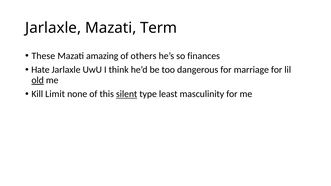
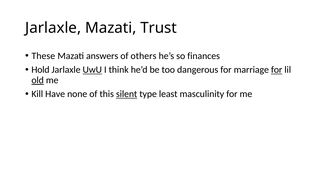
Term: Term -> Trust (159, 28)
amazing: amazing -> answers (102, 56)
Hate: Hate -> Hold (40, 70)
UwU underline: none -> present (92, 70)
for underline: none -> present (277, 70)
Limit: Limit -> Have (55, 94)
